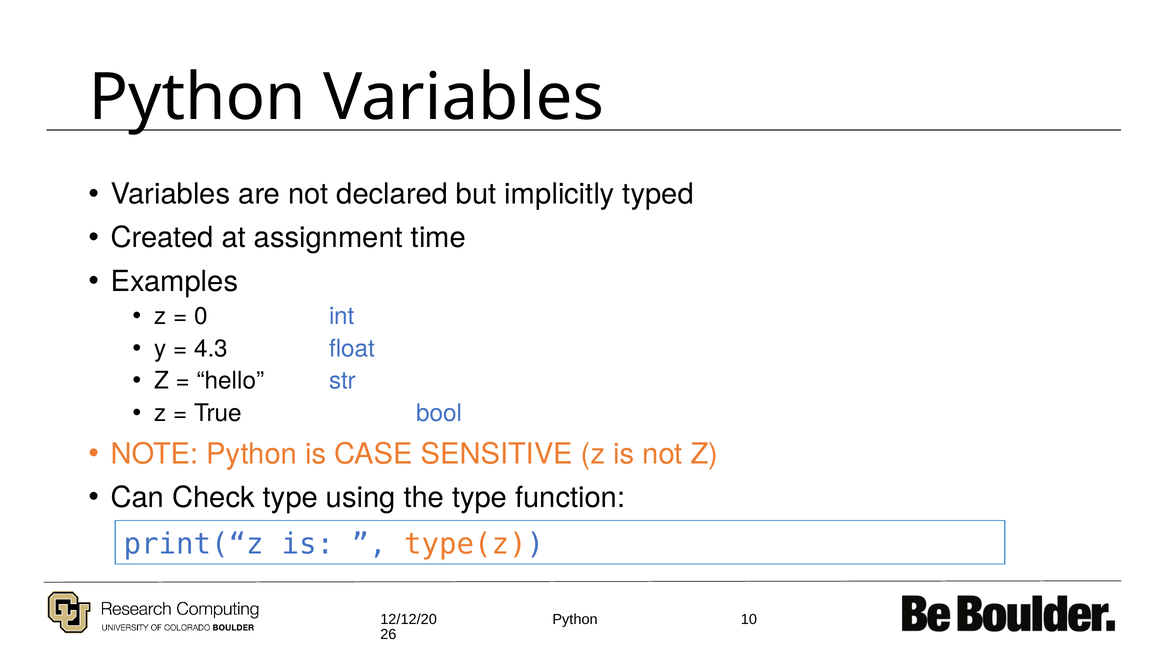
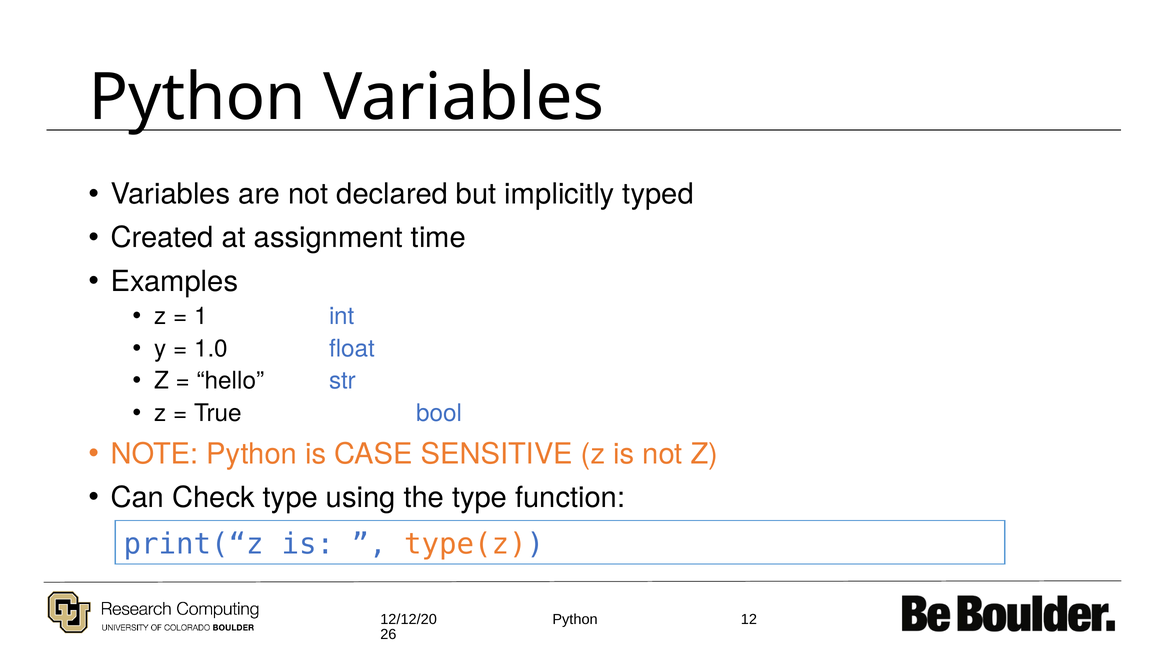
0: 0 -> 1 (201, 316)
4.3: 4.3 -> 1.0 (211, 349)
10: 10 -> 12 (749, 620)
